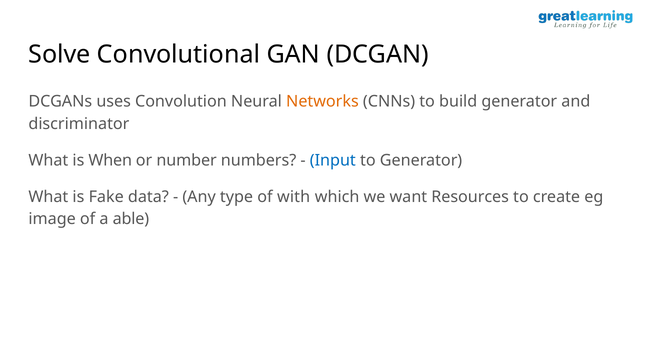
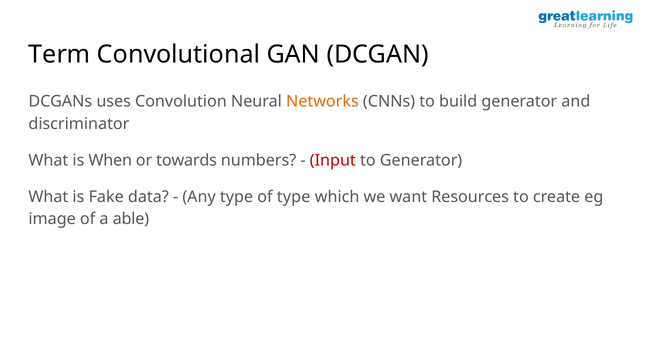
Solve: Solve -> Term (59, 55)
number: number -> towards (187, 160)
Input colour: blue -> red (333, 160)
of with: with -> type (294, 197)
